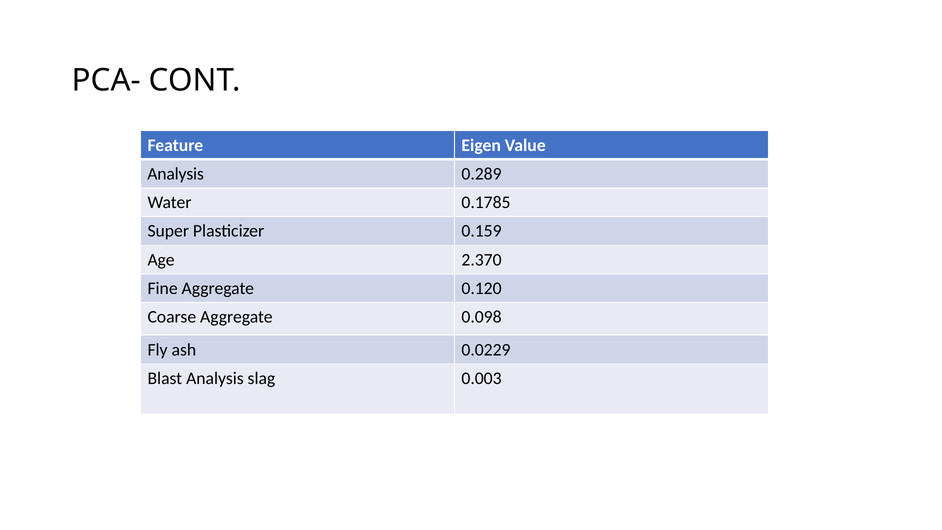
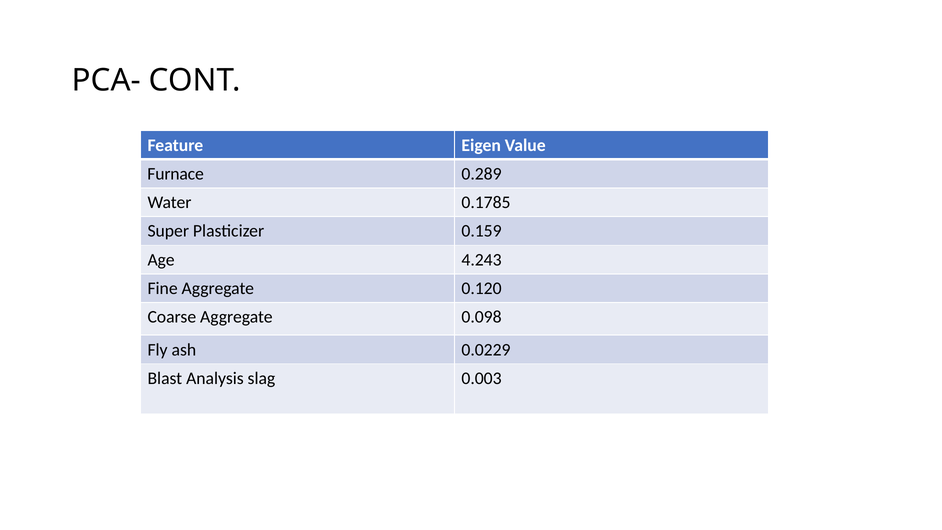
Analysis: Analysis -> Furnace (176, 174)
2.370: 2.370 -> 4.243 (482, 260)
